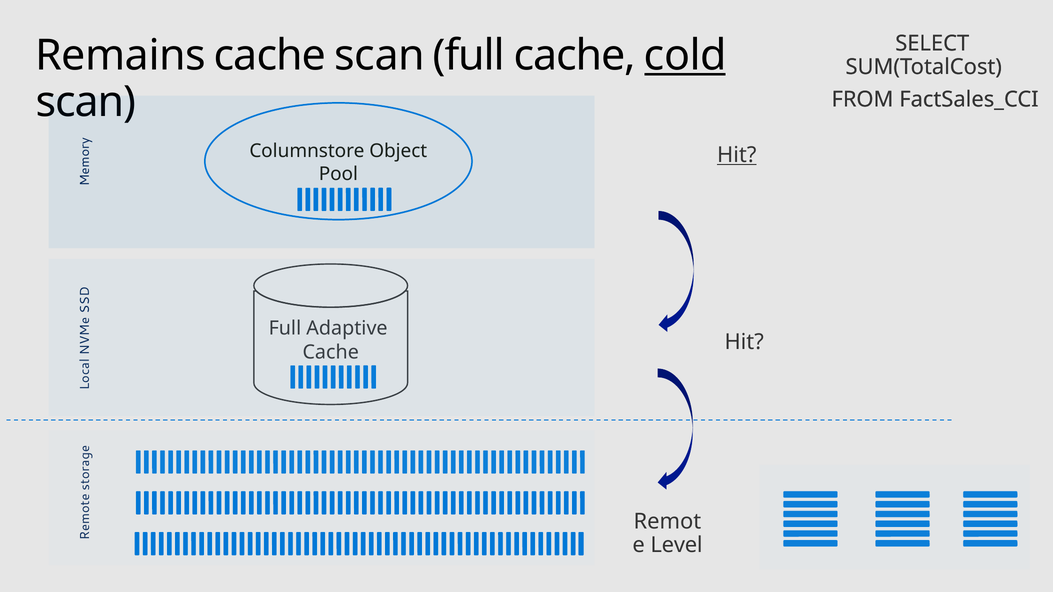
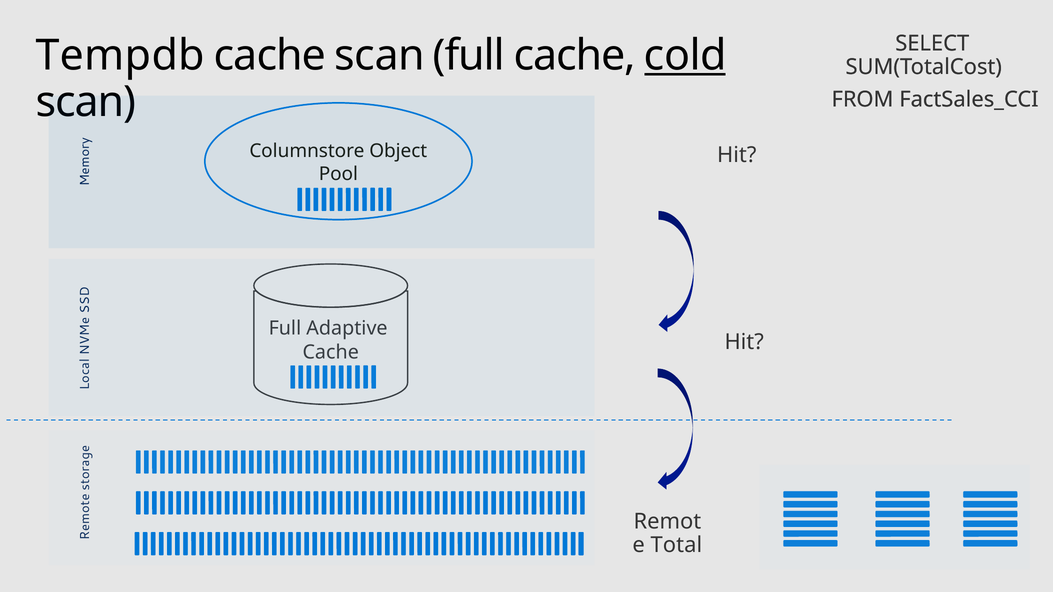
Remains: Remains -> Tempdb (120, 56)
Hit underline: present -> none (737, 155)
Level: Level -> Total (676, 545)
